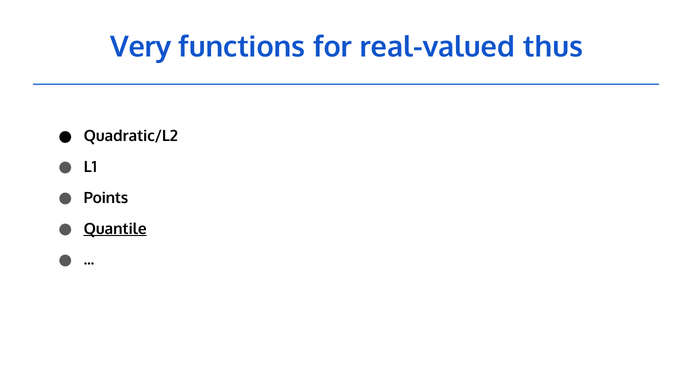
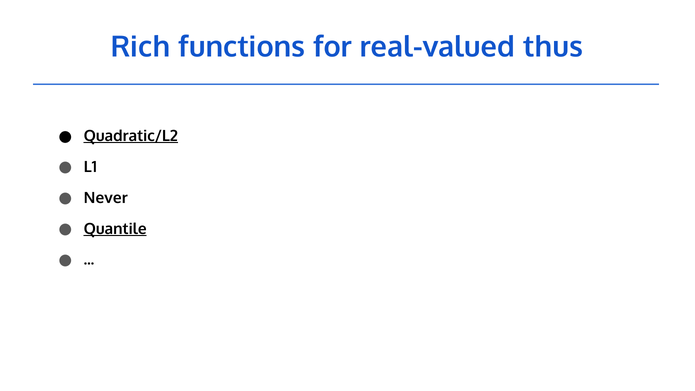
Very: Very -> Rich (141, 47)
Quadratic/L2 underline: none -> present (131, 136)
Points: Points -> Never (106, 198)
